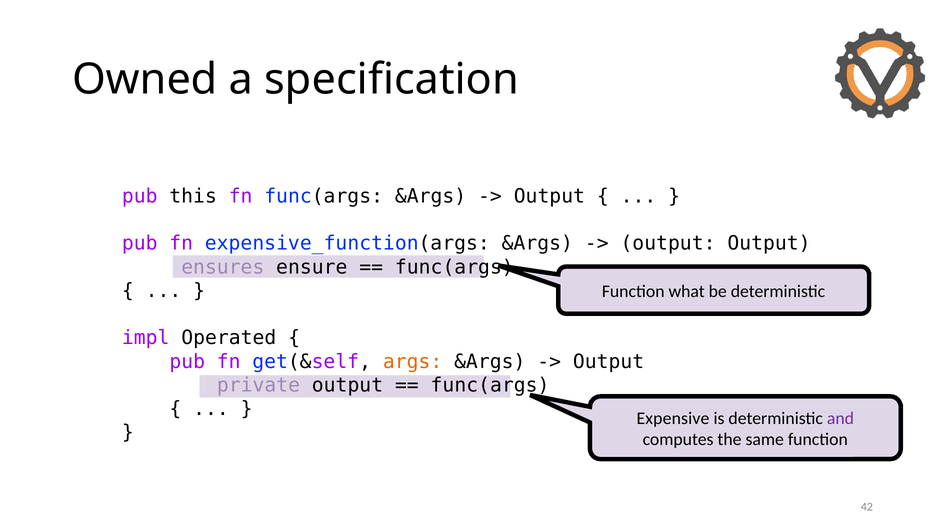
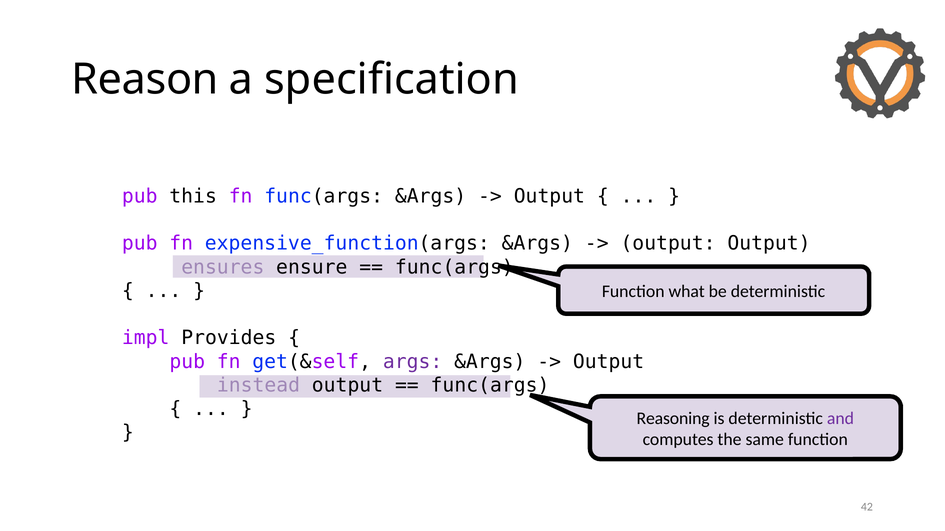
Owned: Owned -> Reason (145, 79)
Operated: Operated -> Provides (229, 338)
args colour: orange -> purple (413, 362)
private: private -> instead (259, 386)
Expensive: Expensive -> Reasoning (673, 419)
